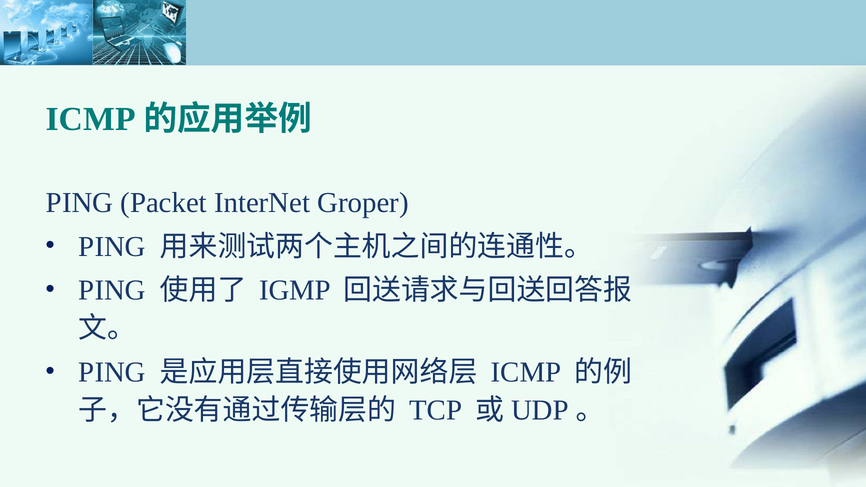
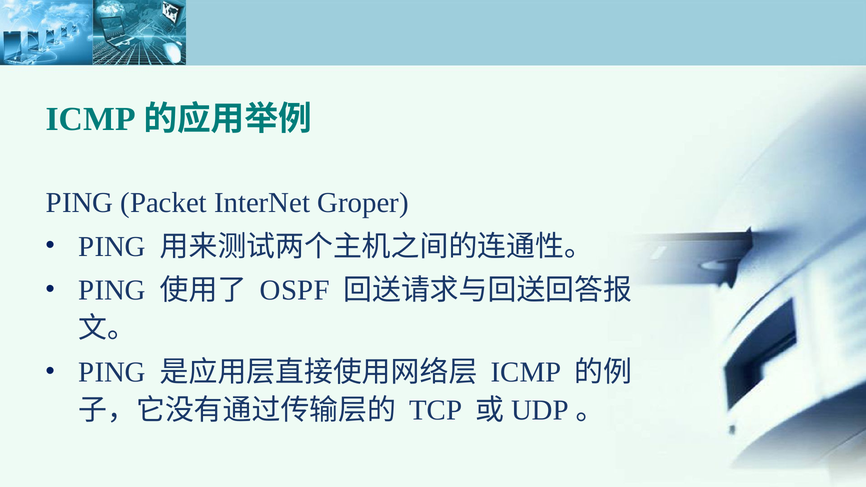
IGMP: IGMP -> OSPF (295, 291)
